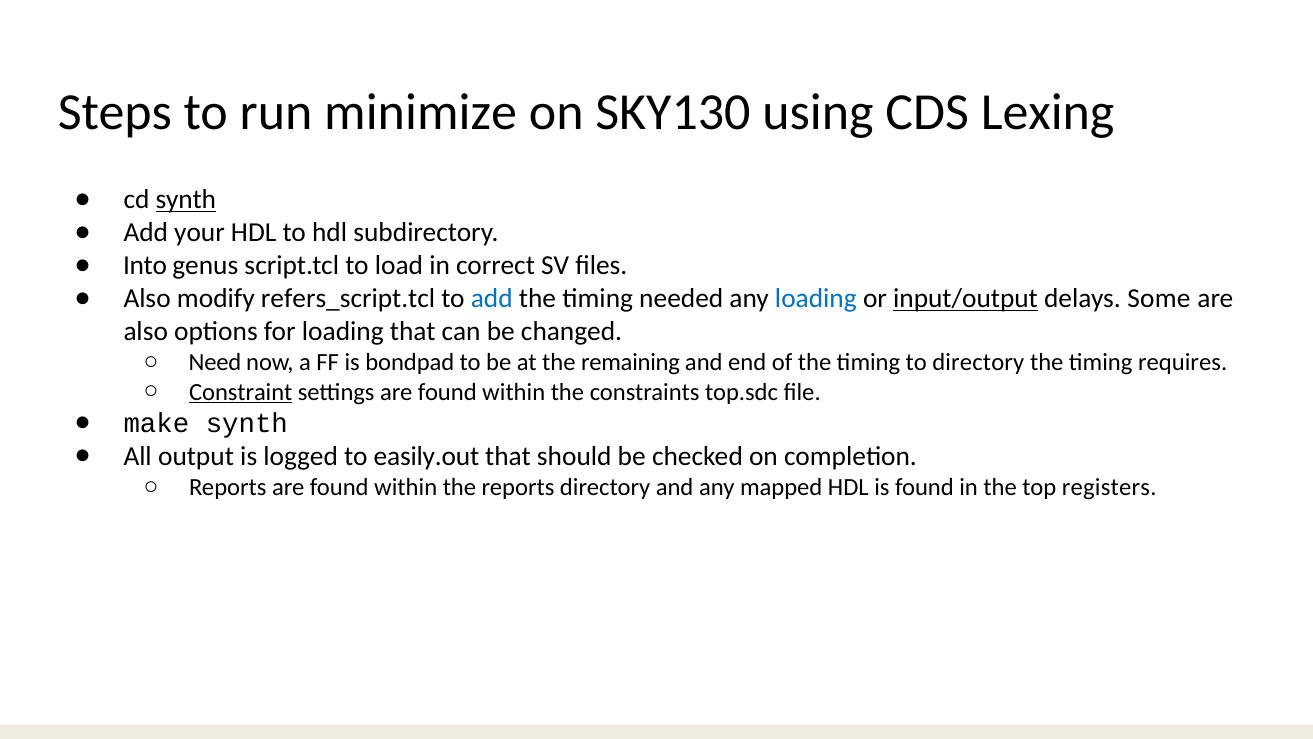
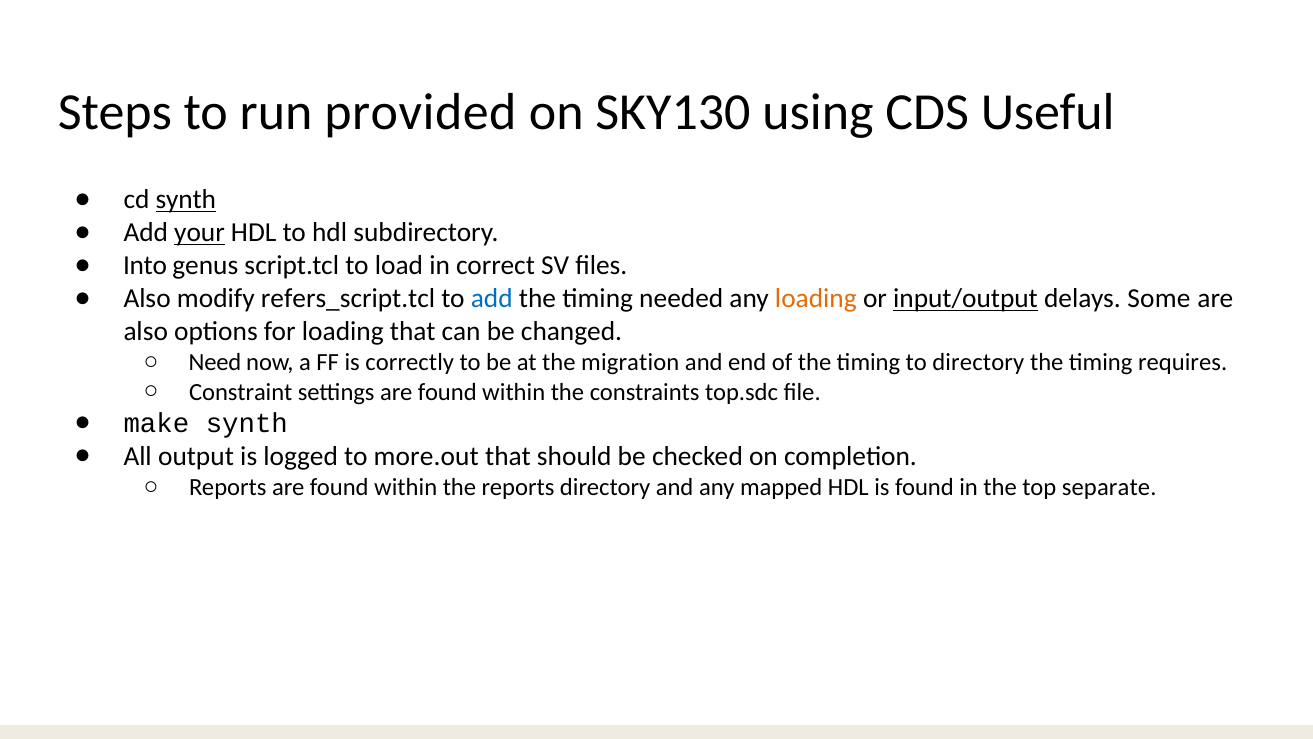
minimize: minimize -> provided (420, 112)
Lexing: Lexing -> Useful (1048, 112)
your underline: none -> present (199, 233)
loading colour: blue -> orange (816, 298)
bondpad: bondpad -> correctly (410, 362)
remaining: remaining -> migration (630, 362)
Constraint underline: present -> none (241, 392)
easily.out: easily.out -> more.out (426, 456)
registers: registers -> separate (1109, 487)
